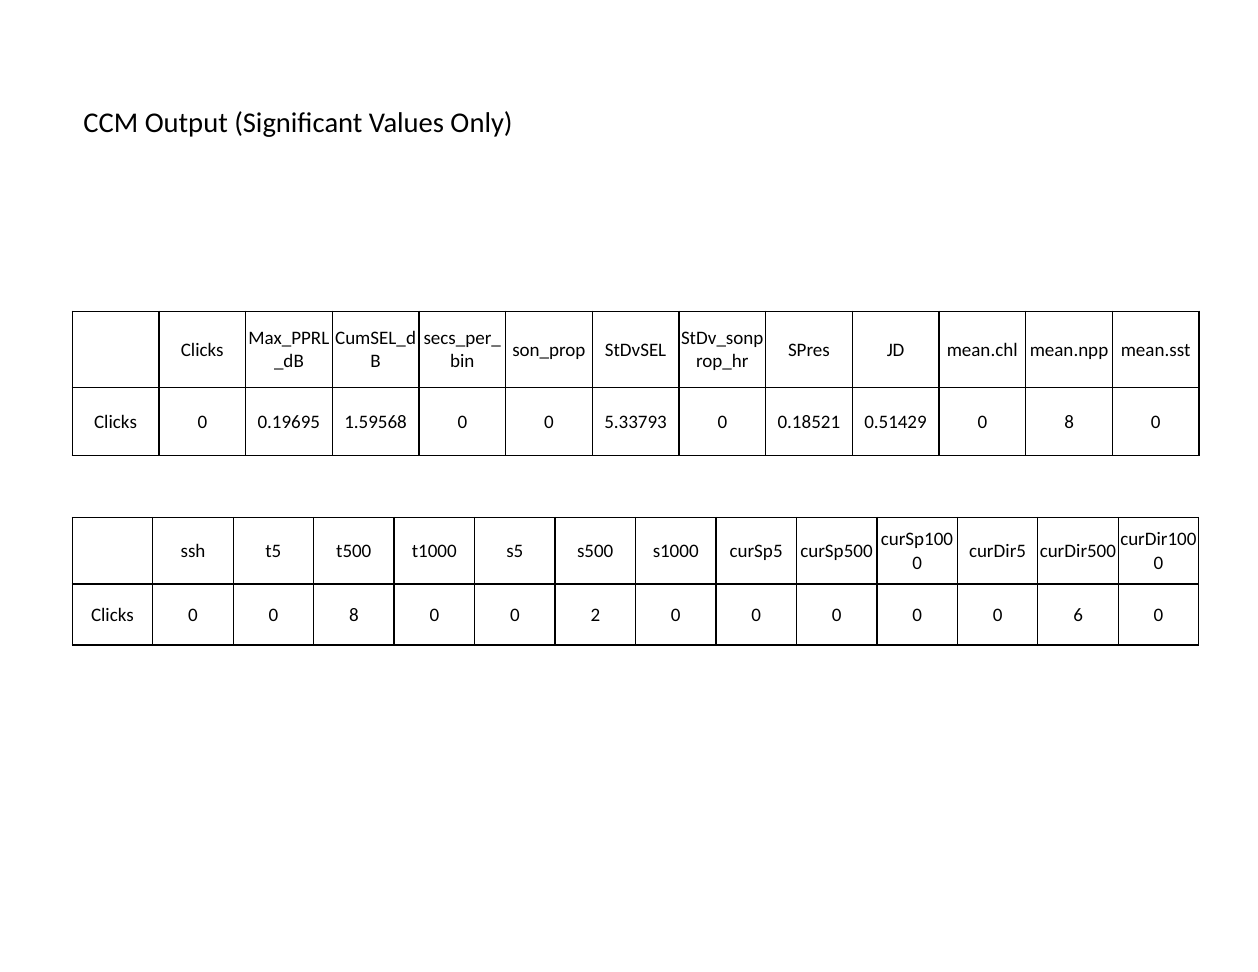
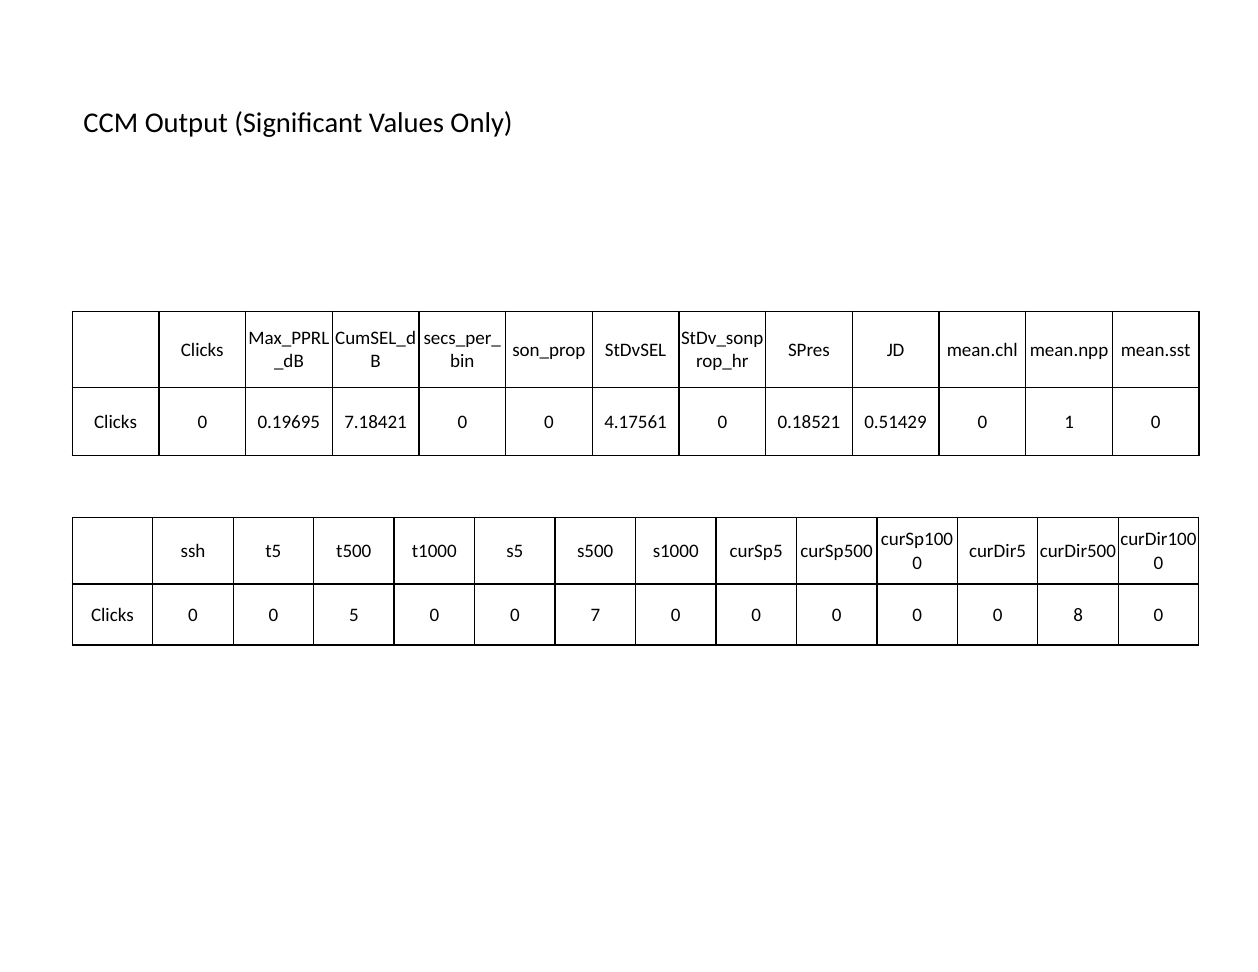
1.59568: 1.59568 -> 7.18421 (376, 422)
5.33793: 5.33793 -> 4.17561 (636, 422)
0.51429 0 8: 8 -> 1 (1069, 422)
0 0 8: 8 -> 5 (354, 615)
2: 2 -> 7 (595, 615)
6: 6 -> 8 (1078, 615)
